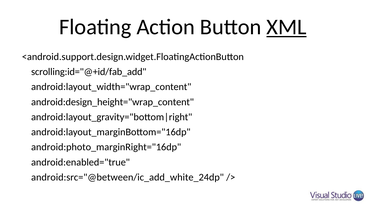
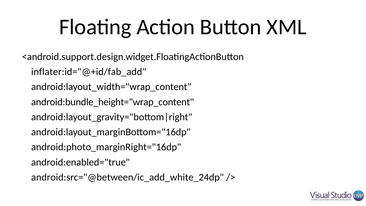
XML underline: present -> none (286, 27)
scrolling:id="@+id/fab_add: scrolling:id="@+id/fab_add -> inflater:id="@+id/fab_add (89, 72)
android:design_height="wrap_content: android:design_height="wrap_content -> android:bundle_height="wrap_content (113, 102)
